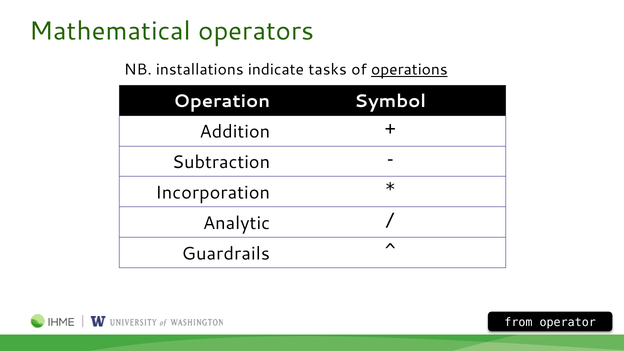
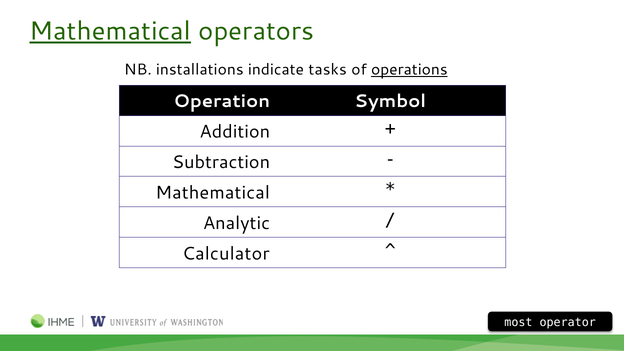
Mathematical underline: none -> present (110, 31)
Incorporation: Incorporation -> Mathematical (213, 193)
Guardrails: Guardrails -> Calculator (226, 254)
from: from -> most (518, 322)
